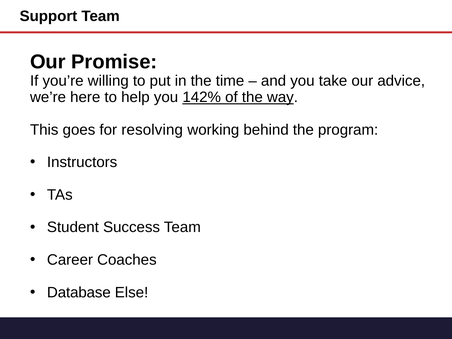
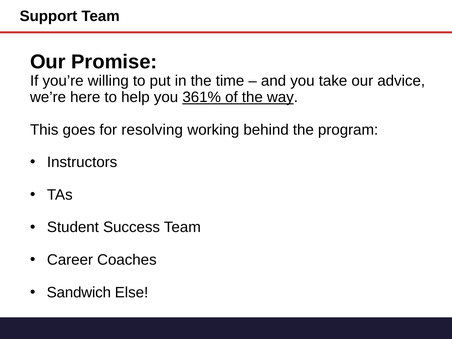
142%: 142% -> 361% (202, 97)
Database: Database -> Sandwich (79, 292)
